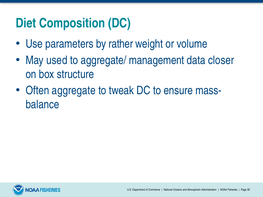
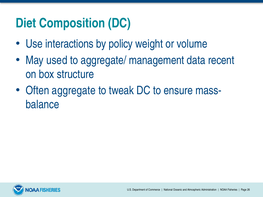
parameters: parameters -> interactions (69, 44)
rather: rather -> policy (121, 44)
closer: closer -> recent (221, 60)
